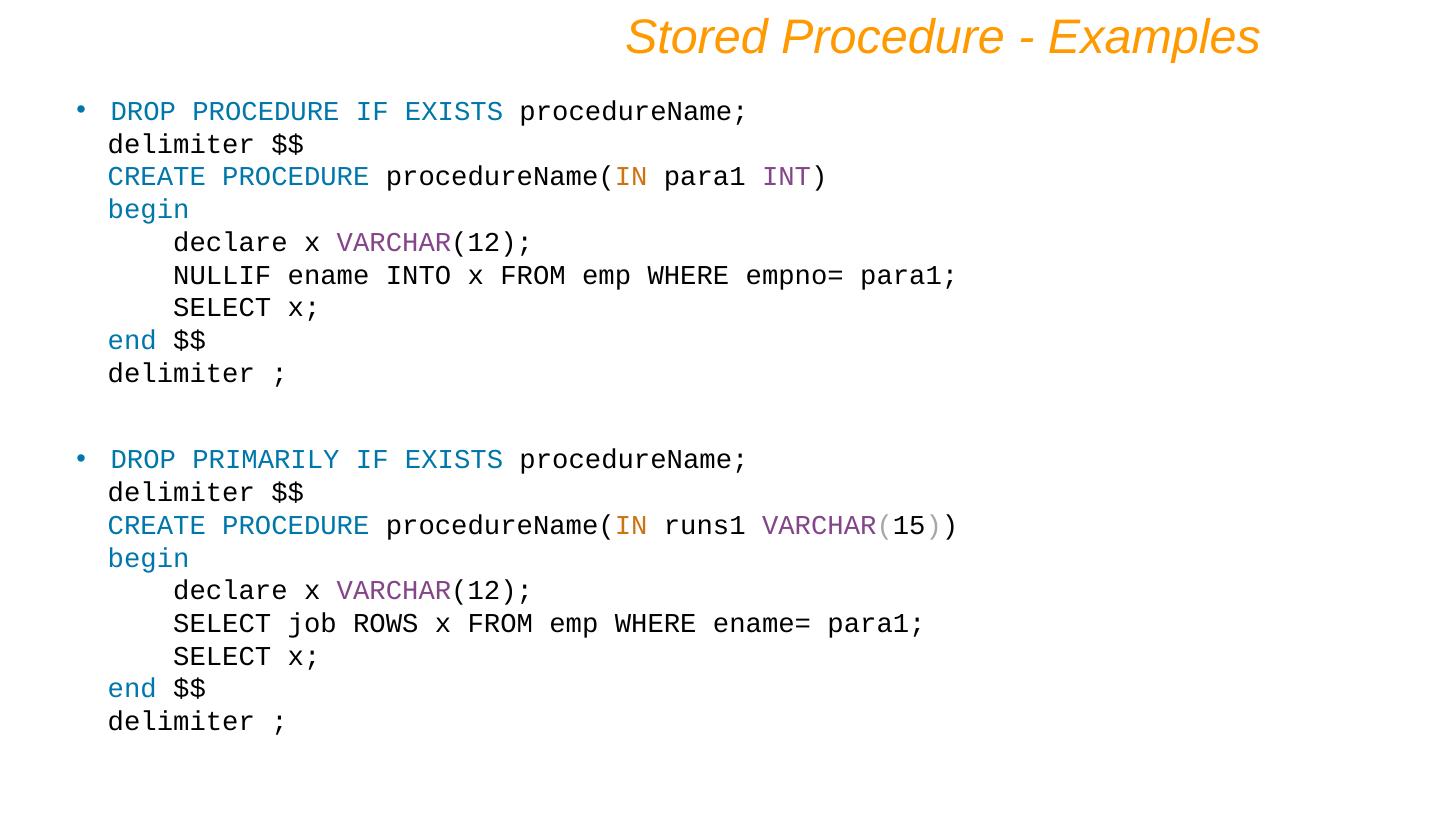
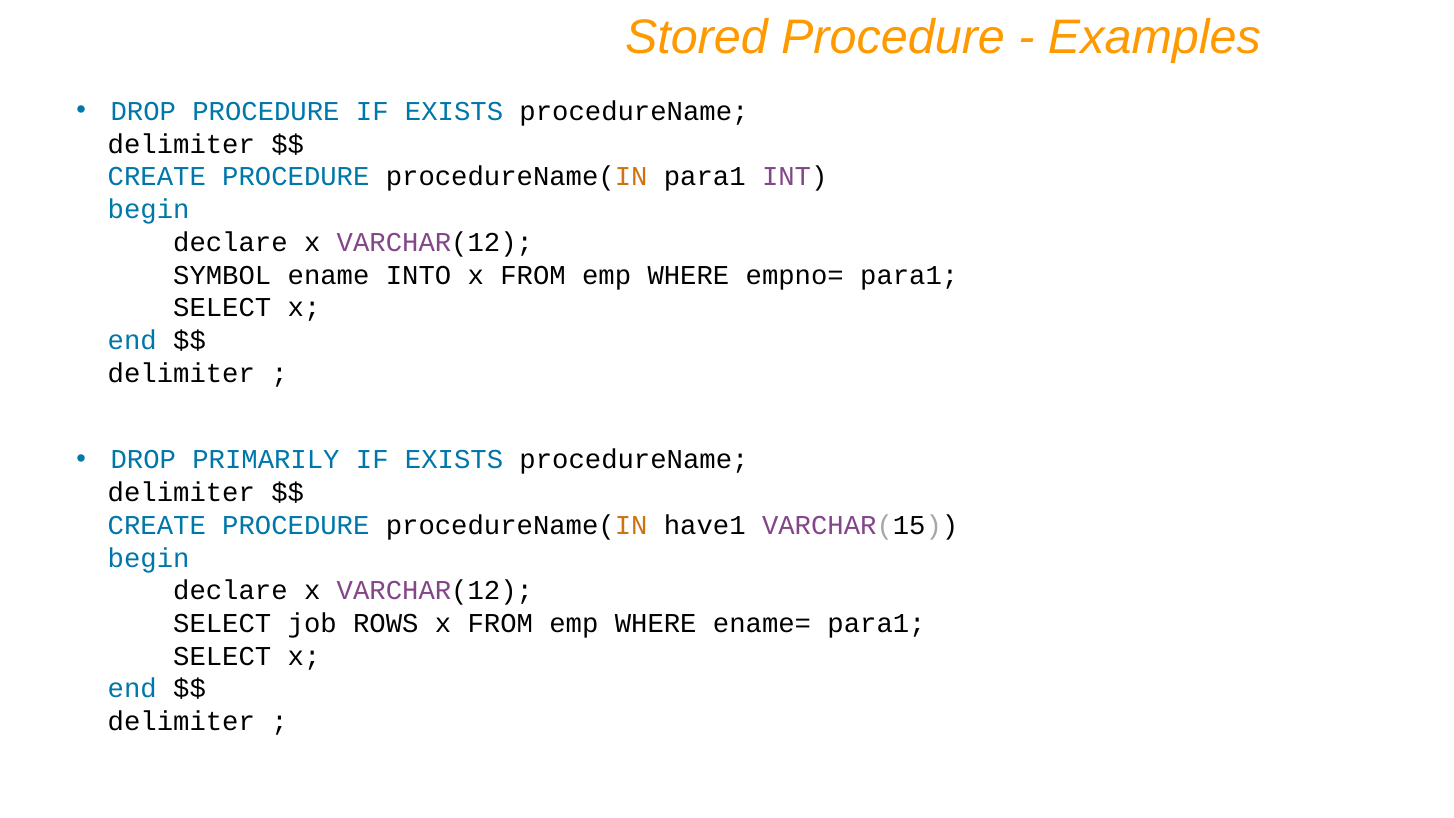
NULLIF: NULLIF -> SYMBOL (222, 275)
runs1: runs1 -> have1 (705, 525)
